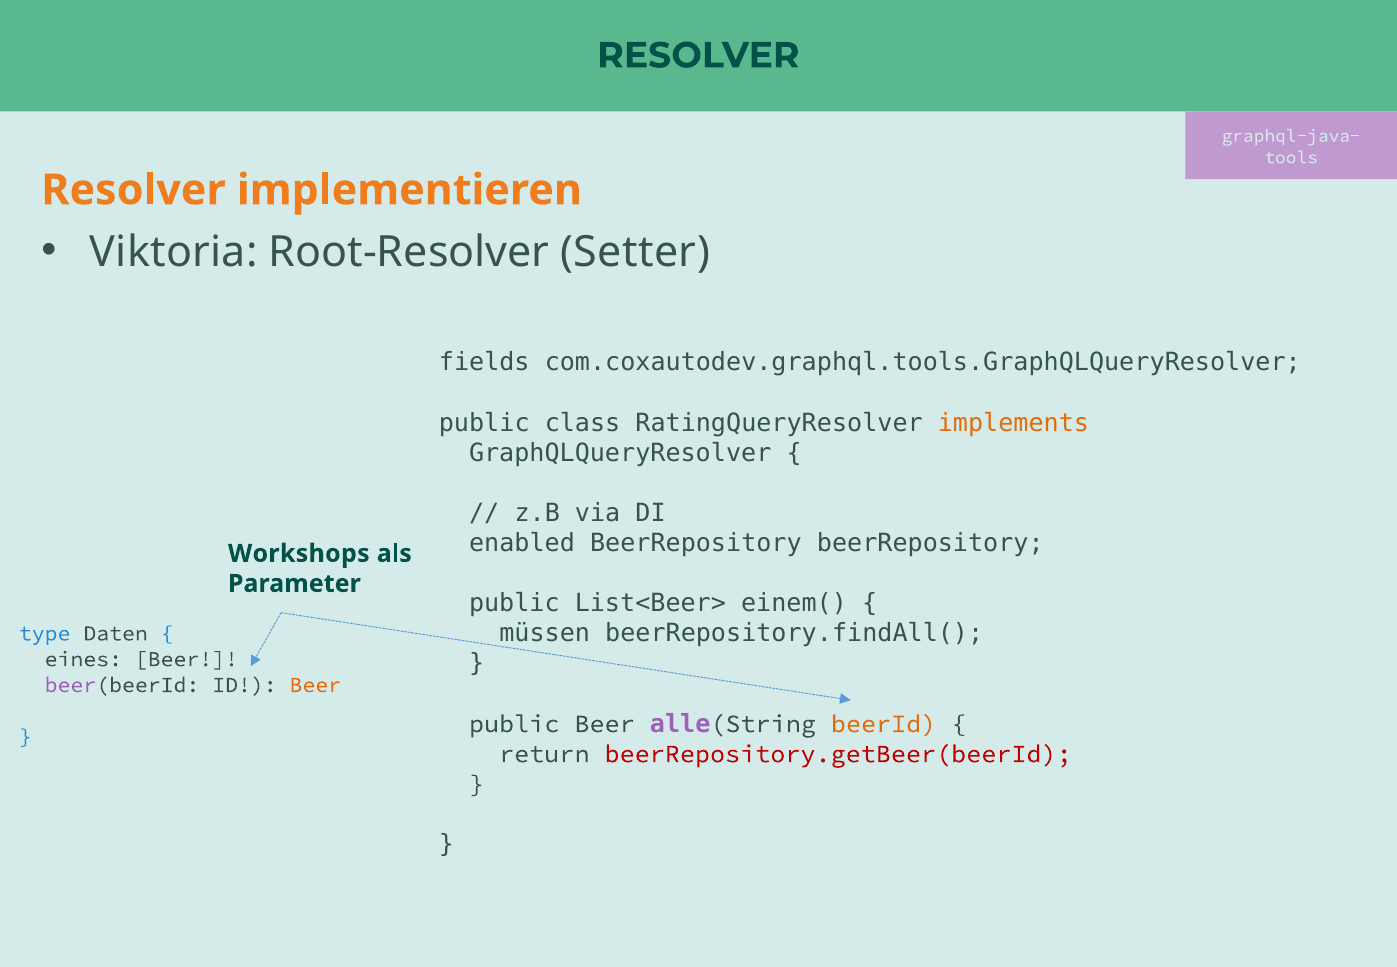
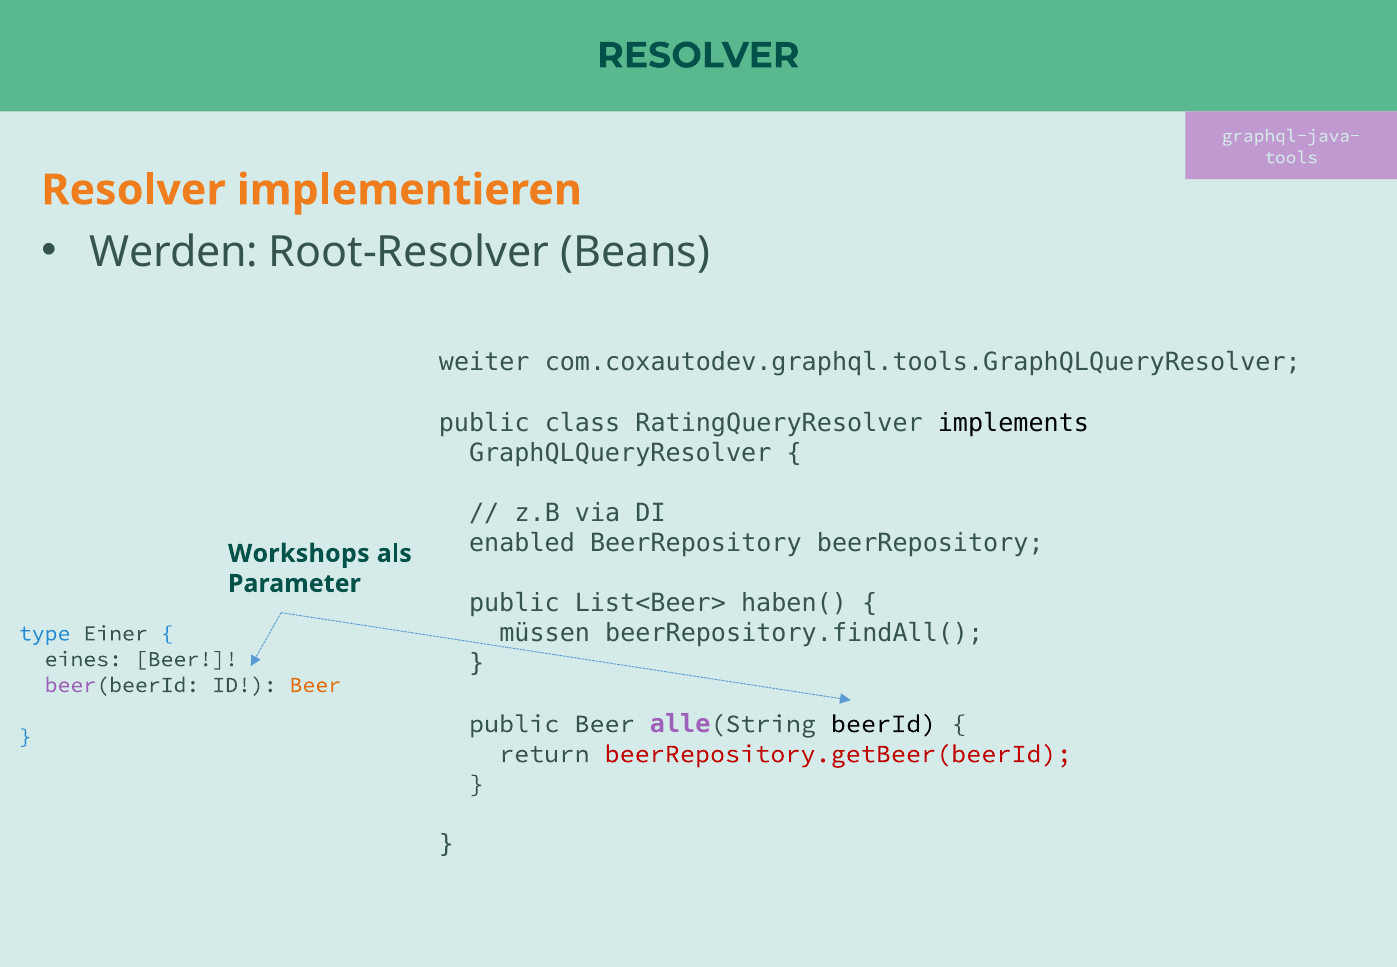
Viktoria: Viktoria -> Werden (174, 252)
Setter: Setter -> Beans (635, 252)
fields: fields -> weiter (484, 363)
implements colour: orange -> black (1013, 423)
einem(: einem( -> haben( (794, 604)
Daten: Daten -> Einer (116, 633)
beerId colour: orange -> black (884, 724)
